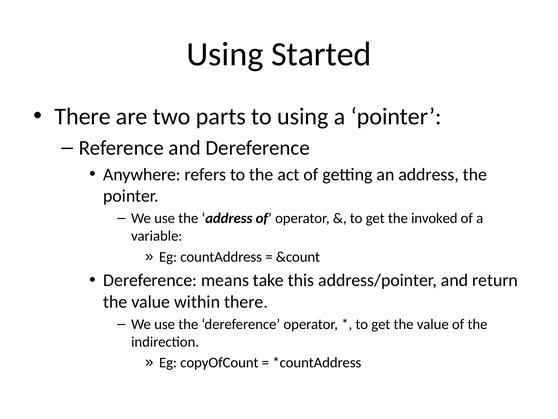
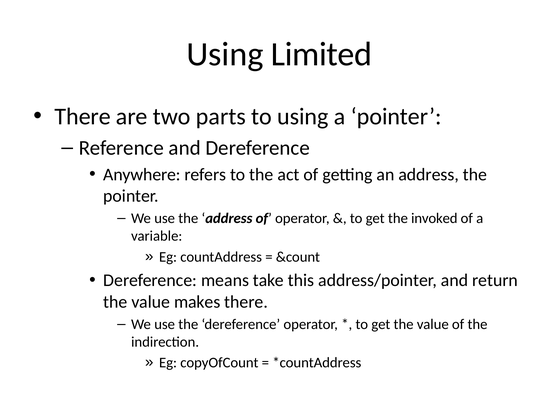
Started: Started -> Limited (321, 54)
within: within -> makes (197, 301)
